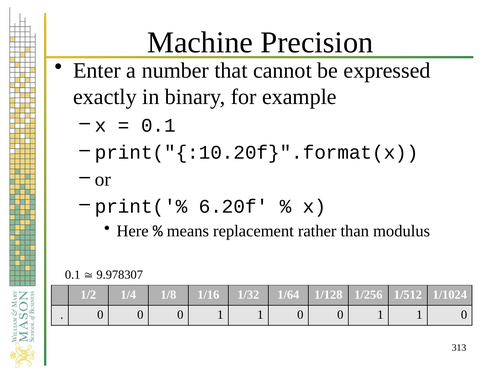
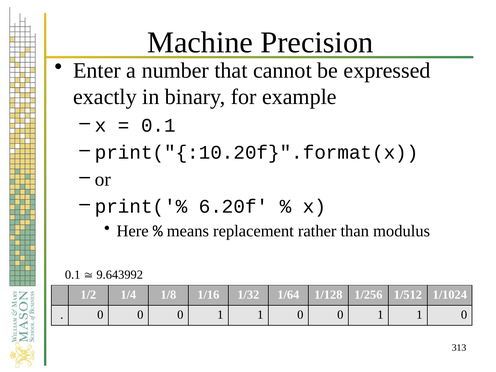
9.978307: 9.978307 -> 9.643992 (120, 275)
